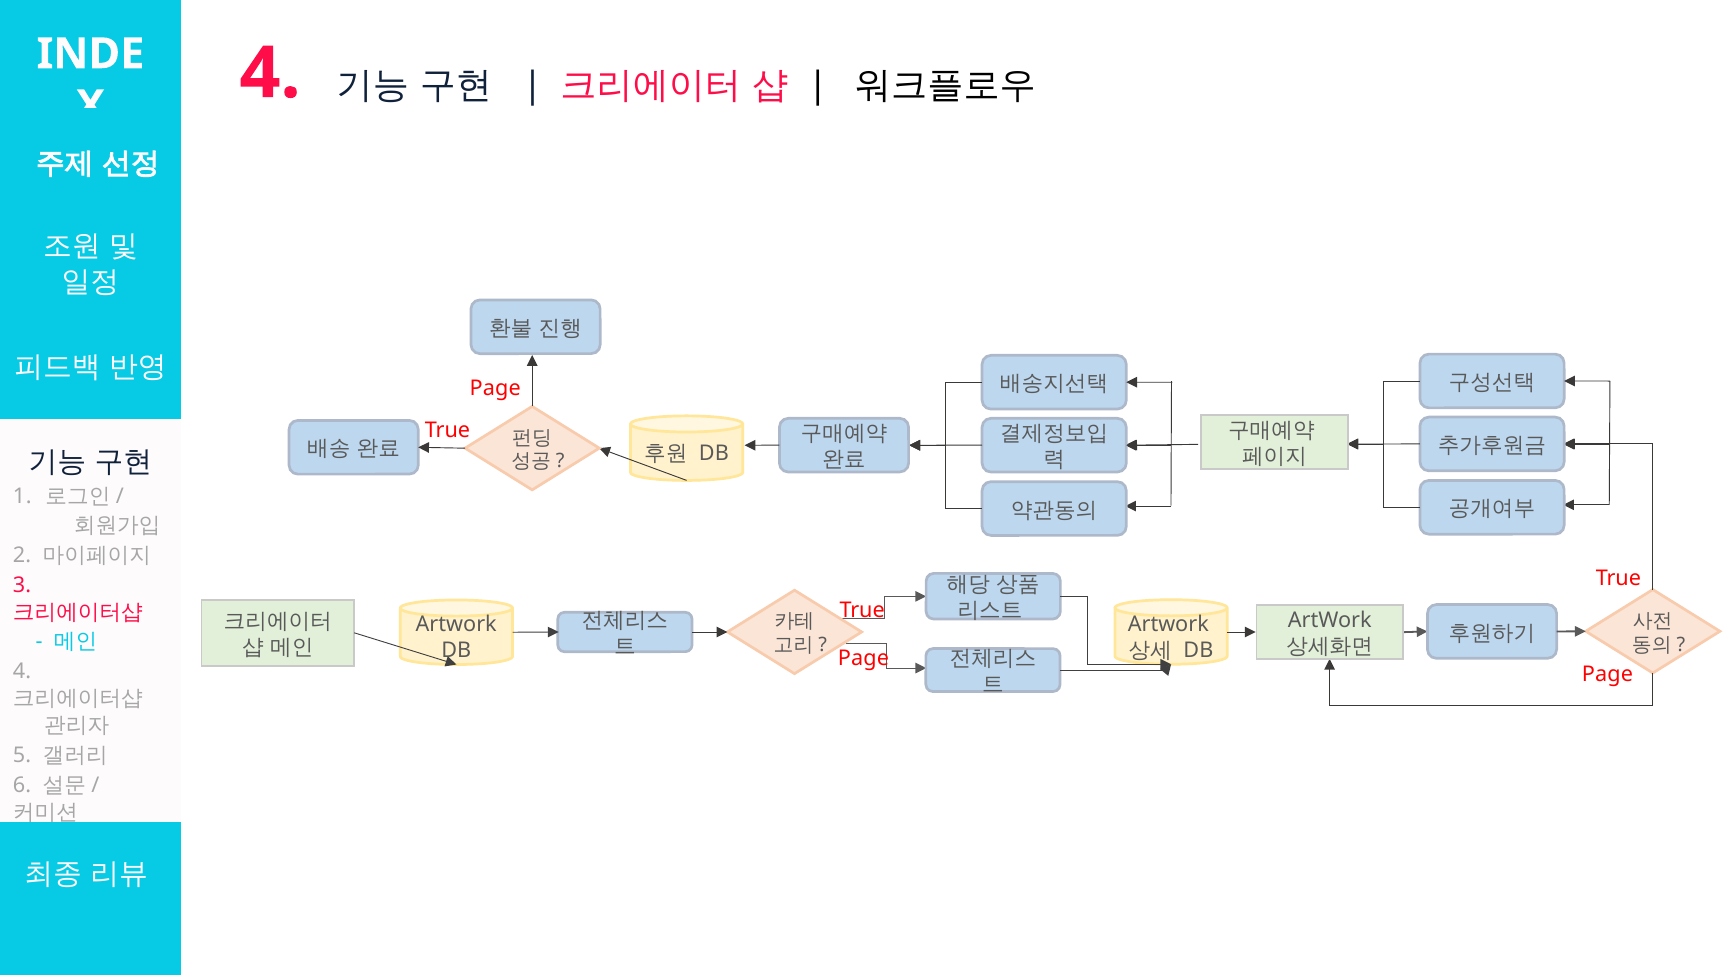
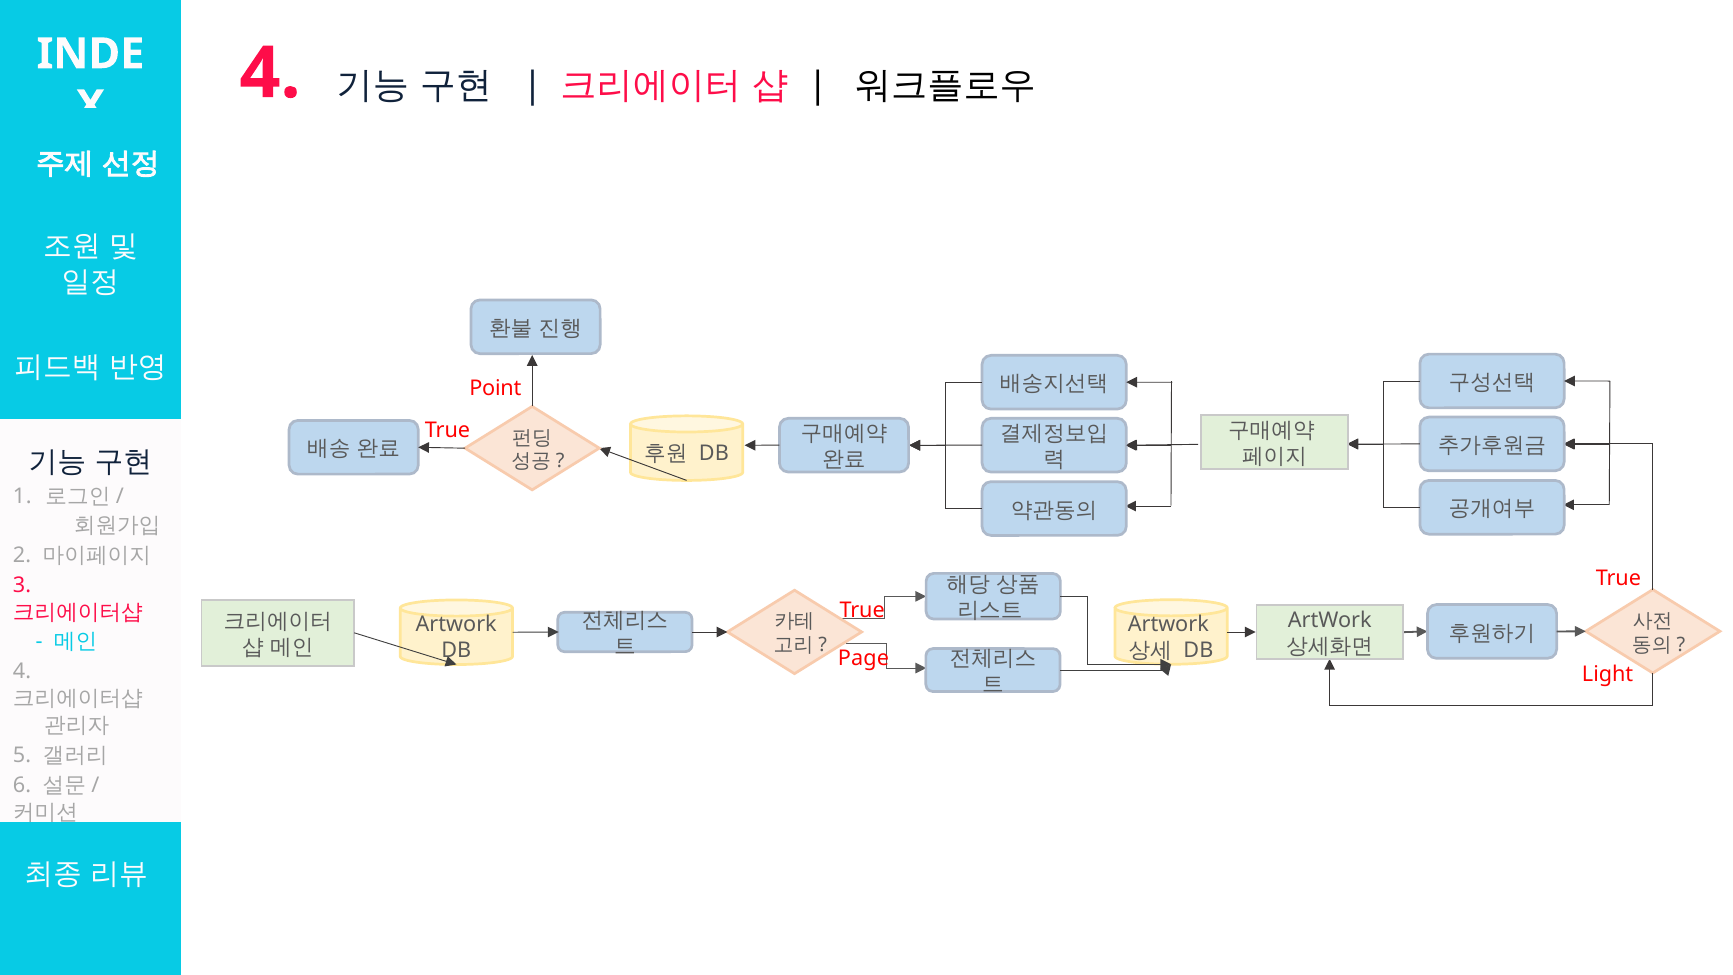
Page: Page -> Point (495, 388)
Page: Page -> Light (1608, 674)
